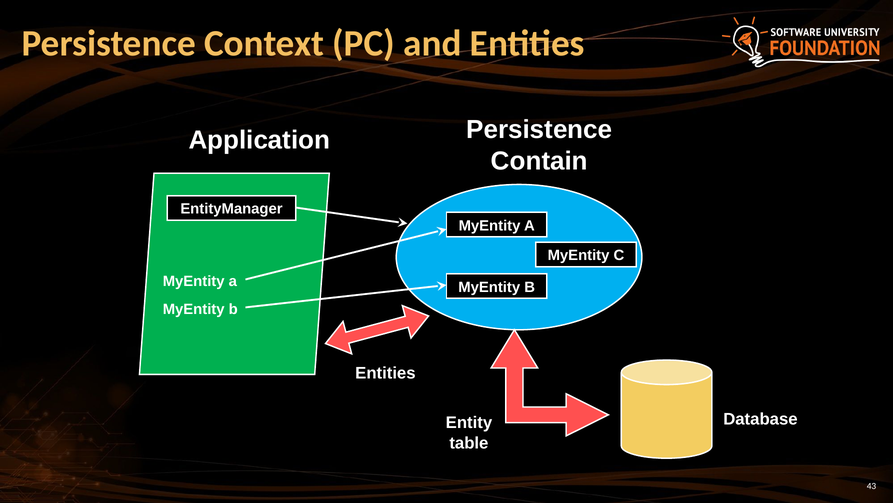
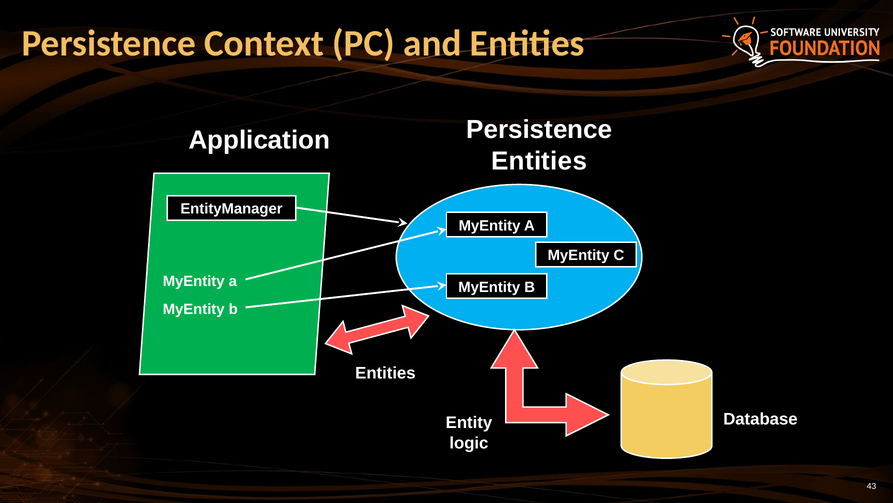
Contain: Contain -> Entities (539, 161)
table: table -> logic (469, 443)
